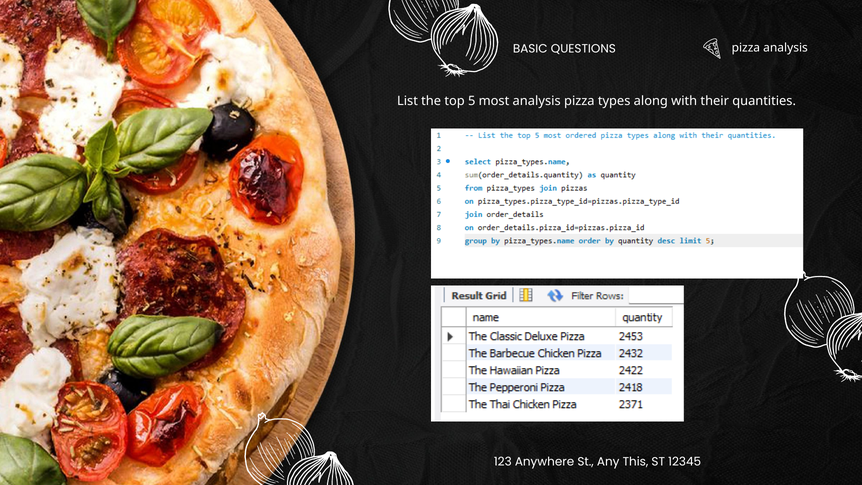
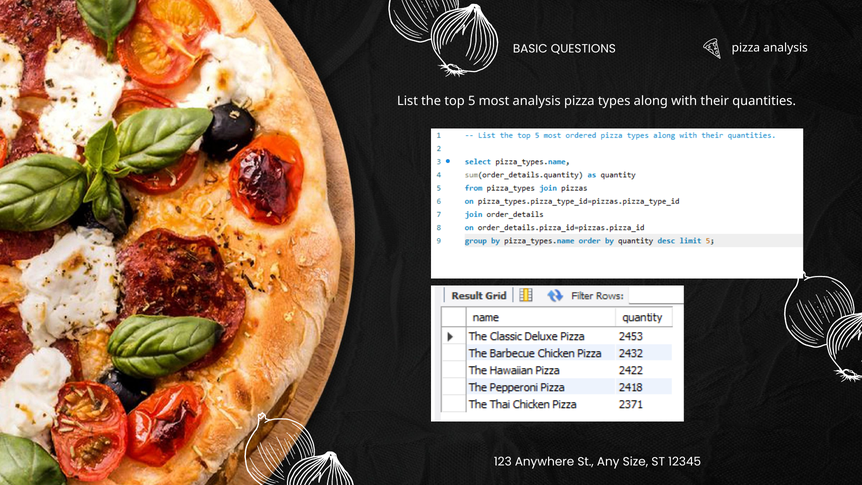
This: This -> Size (635, 462)
